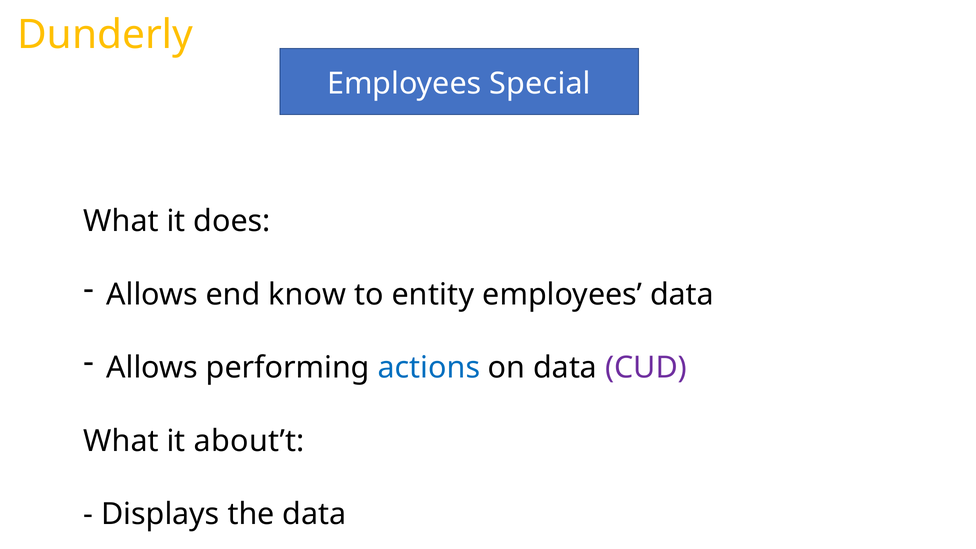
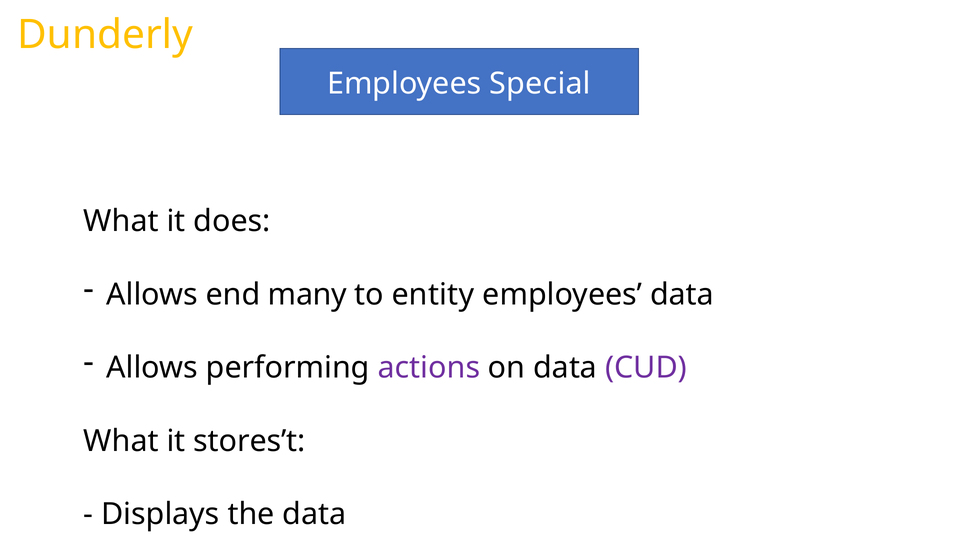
know: know -> many (308, 295)
actions colour: blue -> purple (429, 368)
about’t: about’t -> stores’t (249, 441)
